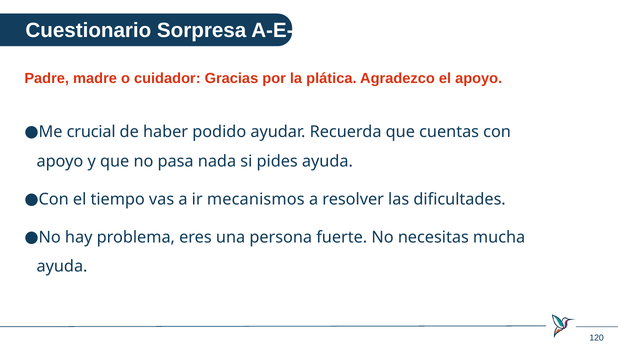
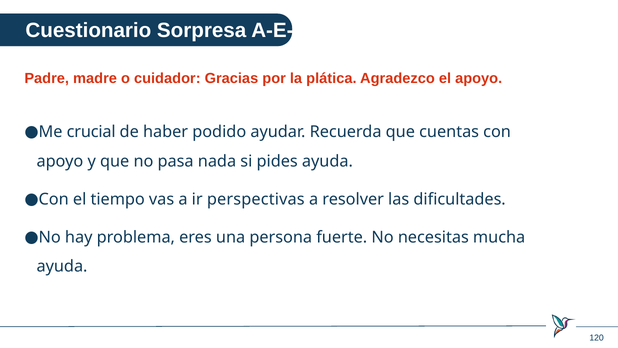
mecanismos: mecanismos -> perspectivas (256, 199)
